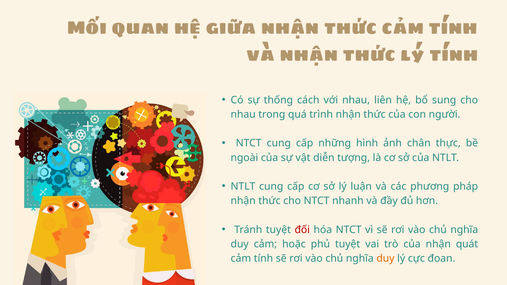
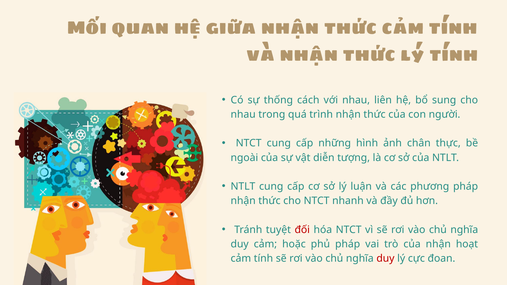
phủ tuyệt: tuyệt -> pháp (348, 244)
quát: quát -> hoạt (467, 244)
duy colour: orange -> red (385, 259)
